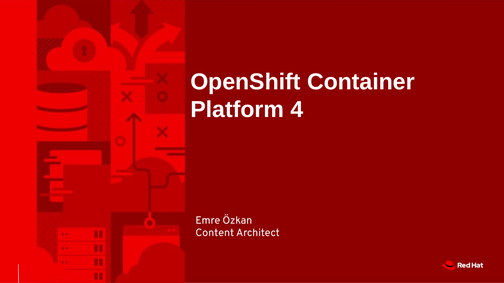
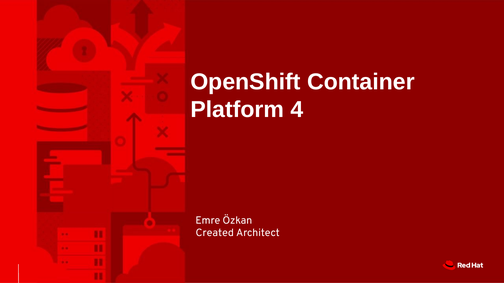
Content: Content -> Created (215, 233)
